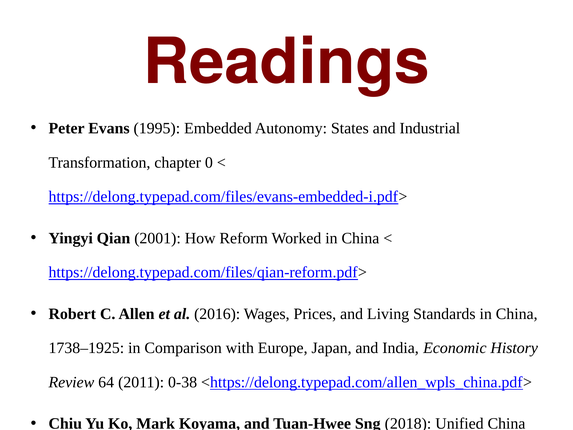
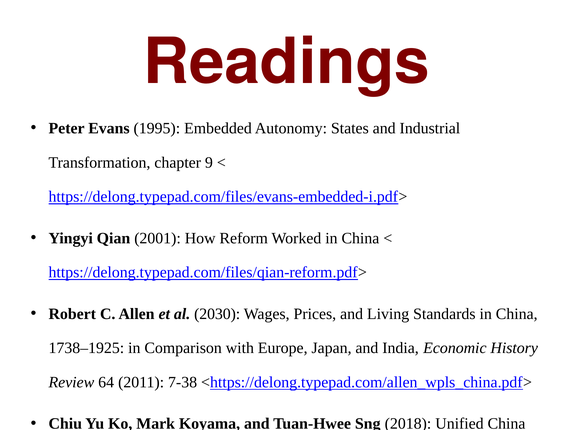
0: 0 -> 9 (209, 162)
2016: 2016 -> 2030 (217, 314)
0-38: 0-38 -> 7-38 (183, 382)
